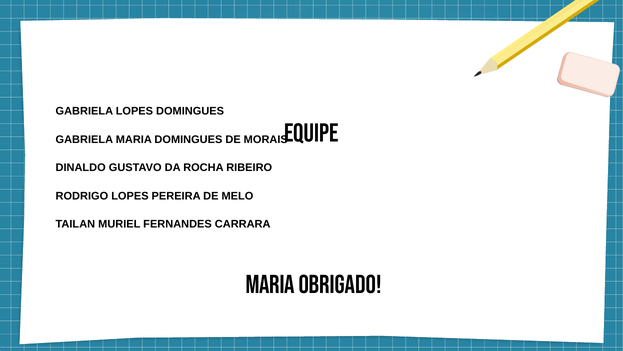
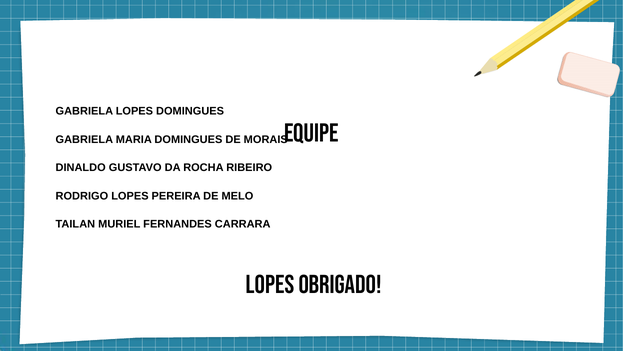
MARIA: MARIA -> LOPES (270, 284)
